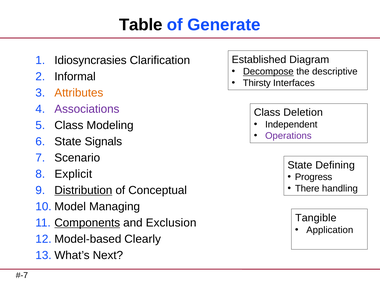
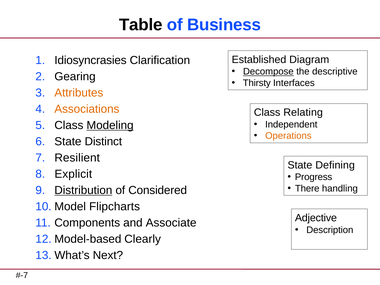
Generate: Generate -> Business (224, 25)
Informal: Informal -> Gearing (75, 77)
Associations colour: purple -> orange (87, 109)
Deletion: Deletion -> Relating (303, 113)
Modeling underline: none -> present (110, 125)
Operations colour: purple -> orange (288, 136)
Signals: Signals -> Distinct (103, 142)
Scenario: Scenario -> Resilient (77, 158)
Conceptual: Conceptual -> Considered (158, 190)
Managing: Managing -> Flipcharts (115, 207)
Tangible: Tangible -> Adjective (316, 218)
Components underline: present -> none (87, 223)
Exclusion: Exclusion -> Associate (171, 223)
Application: Application -> Description (330, 230)
